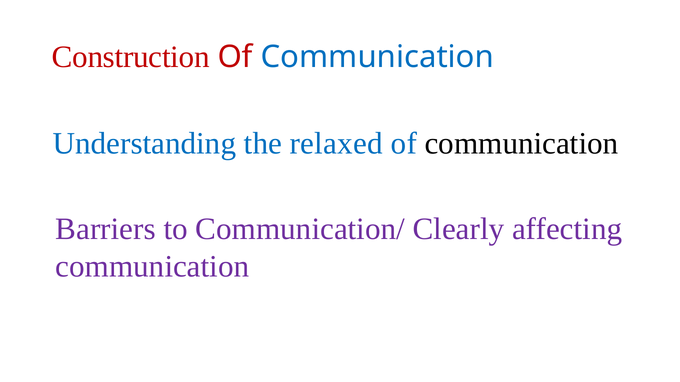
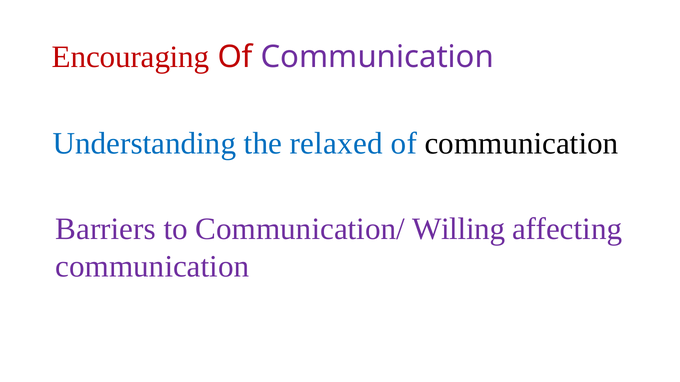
Construction: Construction -> Encouraging (131, 57)
Communication colour: blue -> purple (377, 57)
Clearly: Clearly -> Willing (459, 229)
